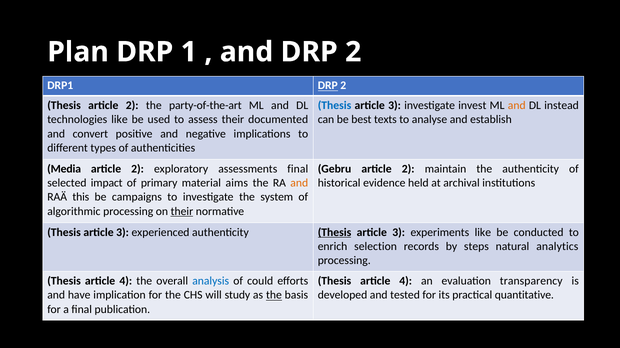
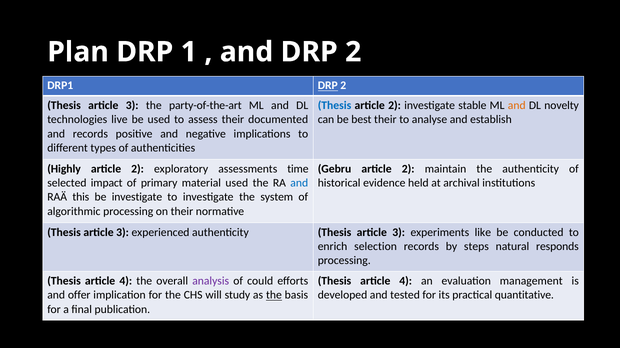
2: 2 -> 3 (132, 106)
3: 3 -> 2 (395, 106)
invest: invest -> stable (472, 106)
instead: instead -> novelty (562, 106)
technologies like: like -> live (119, 120)
best texts: texts -> their (385, 120)
and convert: convert -> records (90, 134)
Media: Media -> Highly (64, 169)
assessments final: final -> time (298, 169)
material aims: aims -> used (237, 183)
and colour: orange -> blue (299, 183)
be campaigns: campaigns -> investigate (137, 198)
their underline: present -> none (182, 212)
Thesis underline: present -> none (335, 233)
analytics: analytics -> responds (557, 247)
analysis colour: blue -> purple (211, 282)
transparency: transparency -> management (531, 282)
have: have -> offer (79, 296)
